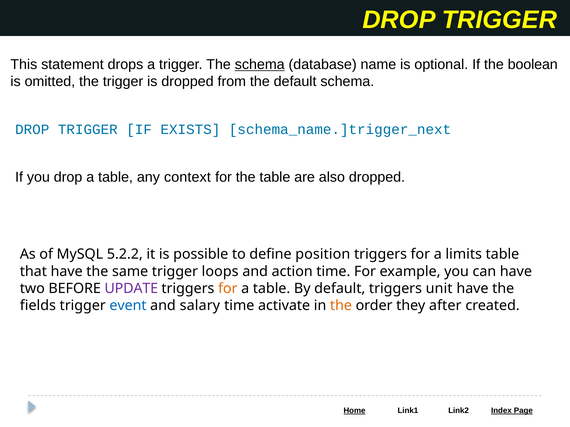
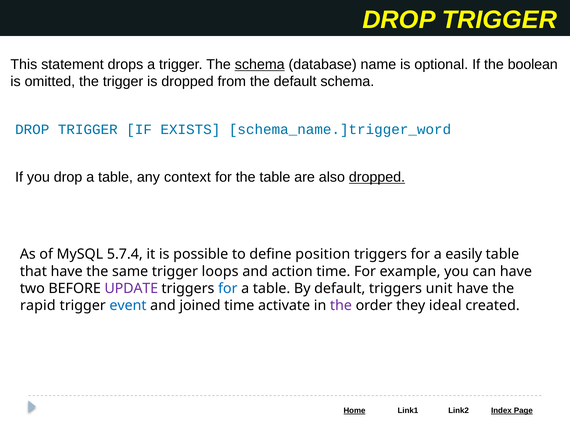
schema_name.]trigger_next: schema_name.]trigger_next -> schema_name.]trigger_word (340, 130)
dropped underline: none -> present (377, 177)
5.2.2: 5.2.2 -> 5.7.4 (125, 255)
limits: limits -> easily (464, 255)
for colour: orange -> blue (228, 289)
fields: fields -> rapid (38, 306)
salary: salary -> joined (200, 306)
the colour: orange -> purple (341, 306)
after: after -> ideal (445, 306)
